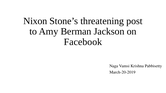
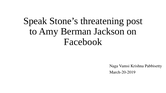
Nixon: Nixon -> Speak (35, 21)
